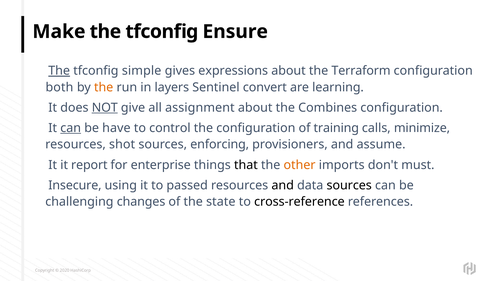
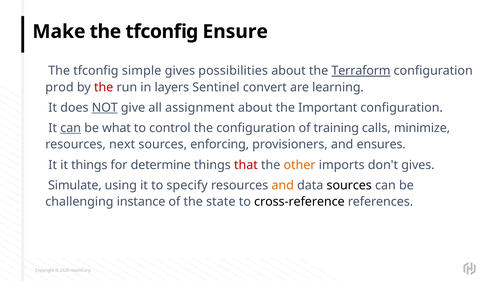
The underline: present -> none (59, 71)
expressions: expressions -> possibilities (233, 71)
Terraform underline: none -> present (361, 71)
both: both -> prod (59, 87)
the colour: orange -> red (104, 87)
Combines: Combines -> Important (328, 108)
have: have -> what (117, 128)
shot: shot -> next (122, 145)
assume: assume -> ensures (381, 145)
it report: report -> things (89, 165)
enterprise: enterprise -> determine (161, 165)
that colour: black -> red (246, 165)
don't must: must -> gives (418, 165)
Insecure: Insecure -> Simulate (75, 185)
passed: passed -> specify (187, 185)
and colour: black -> orange (283, 185)
changes: changes -> instance (141, 202)
